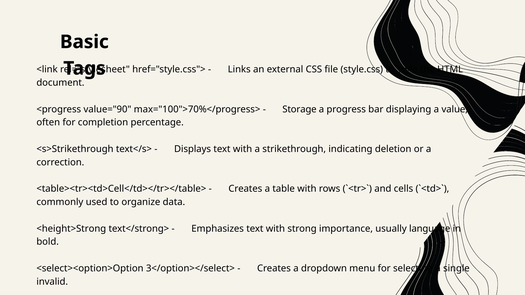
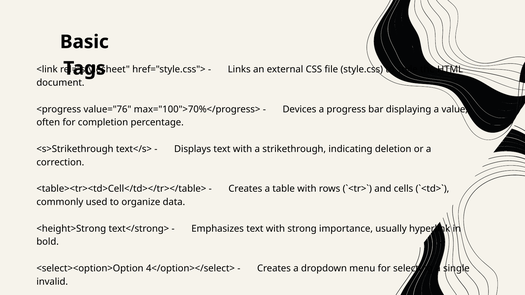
value="90: value="90 -> value="76 (107, 109)
Storage: Storage -> Devices (299, 109)
language: language -> hyperlink (430, 229)
3</option></select>: 3</option></select> -> 4</option></select> (190, 269)
